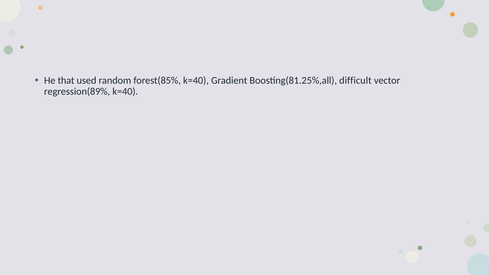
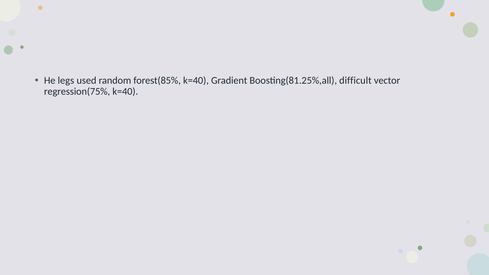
that: that -> legs (66, 80)
regression(89%: regression(89% -> regression(75% (77, 91)
